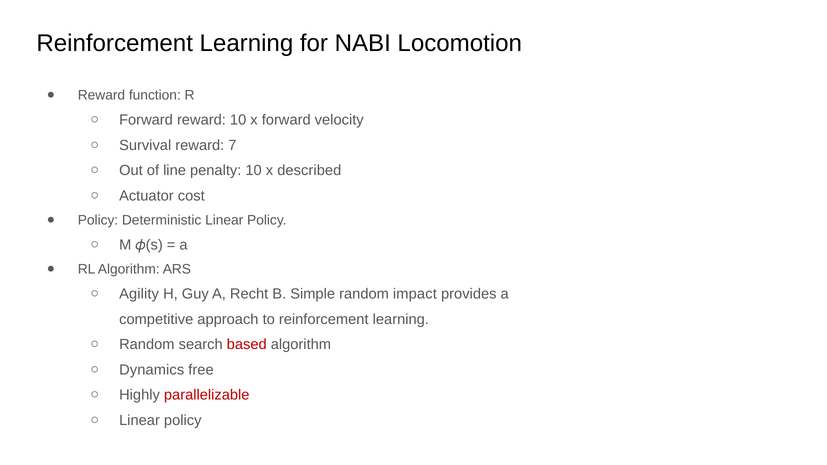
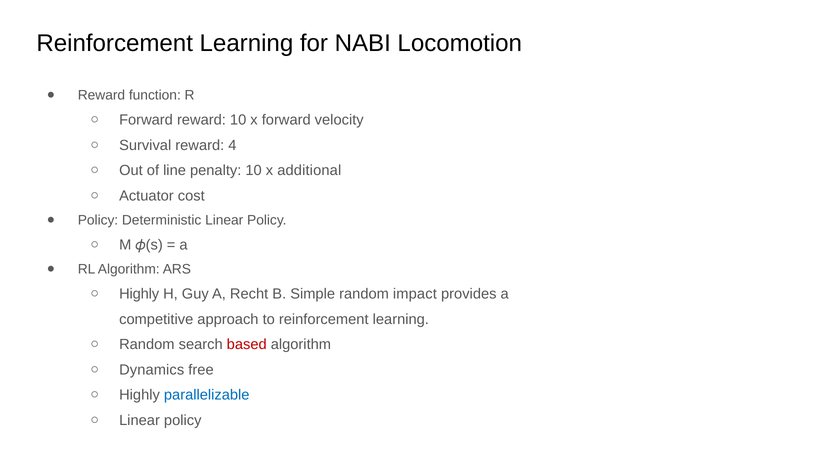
7: 7 -> 4 (232, 145)
described: described -> additional (309, 171)
Agility: Agility -> Highly (139, 294)
parallelizable colour: red -> blue (207, 395)
